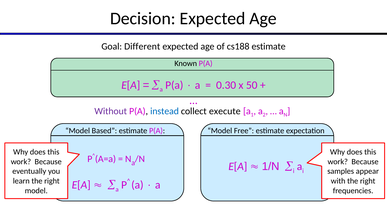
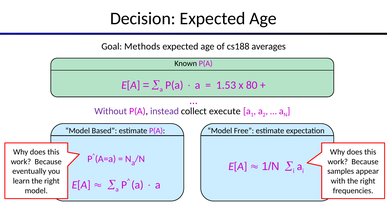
Different: Different -> Methods (142, 46)
cs188 estimate: estimate -> averages (269, 46)
0.30: 0.30 -> 1.53 (226, 85)
50: 50 -> 80 (252, 85)
instead colour: blue -> purple (165, 111)
